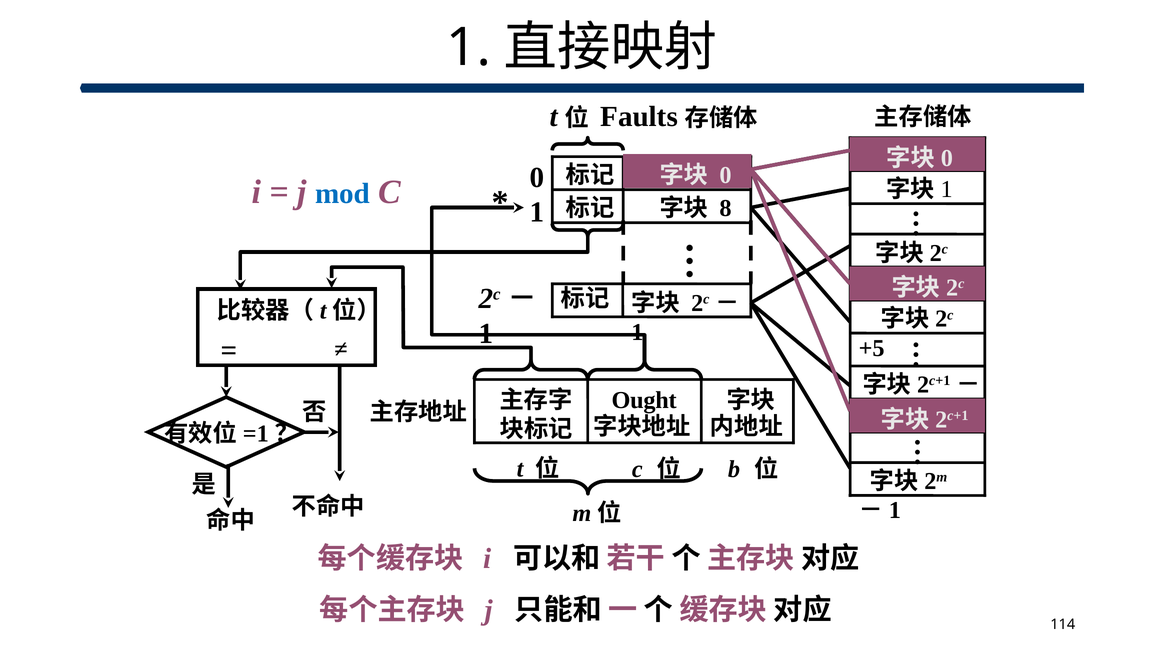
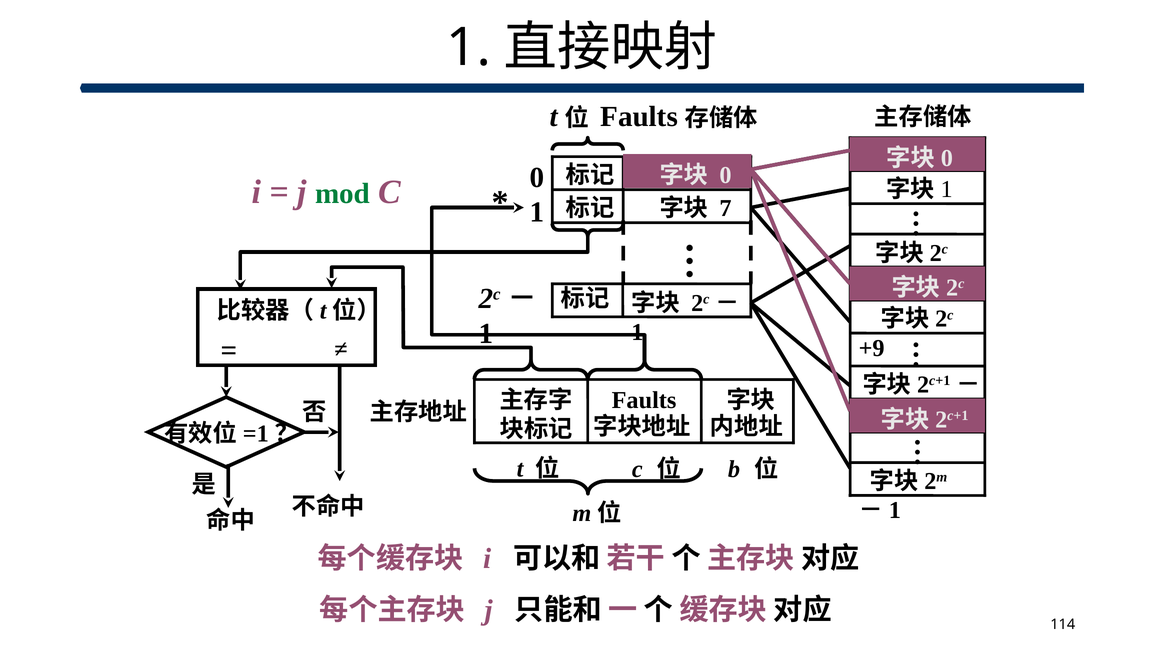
mod colour: blue -> green (343, 194)
8: 8 -> 7 (725, 208)
+5: +5 -> +9 (872, 348)
Ought: Ought -> Faults (644, 400)
